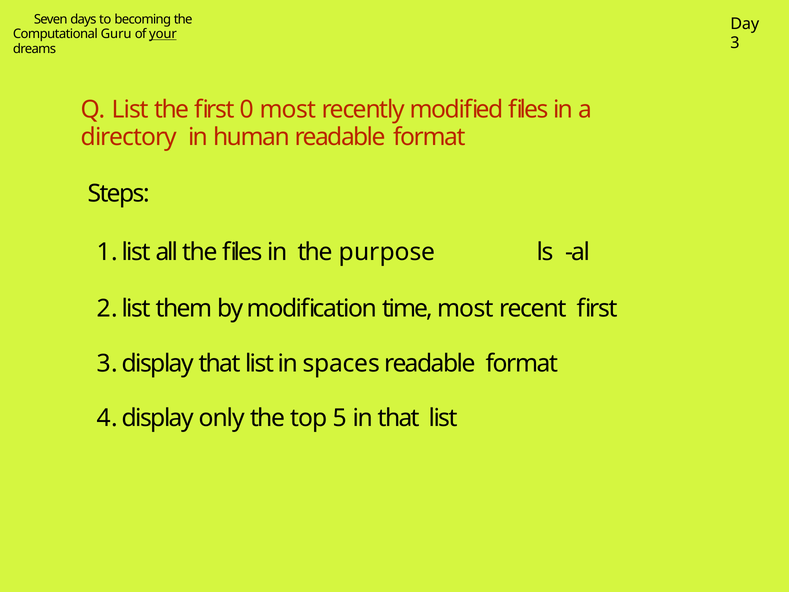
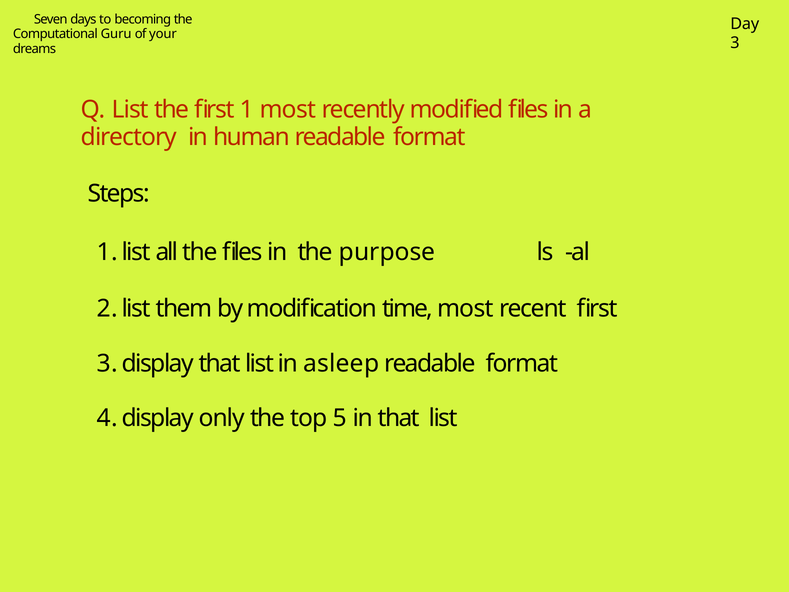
your underline: present -> none (163, 34)
0: 0 -> 1 (247, 109)
spaces: spaces -> asleep (341, 363)
